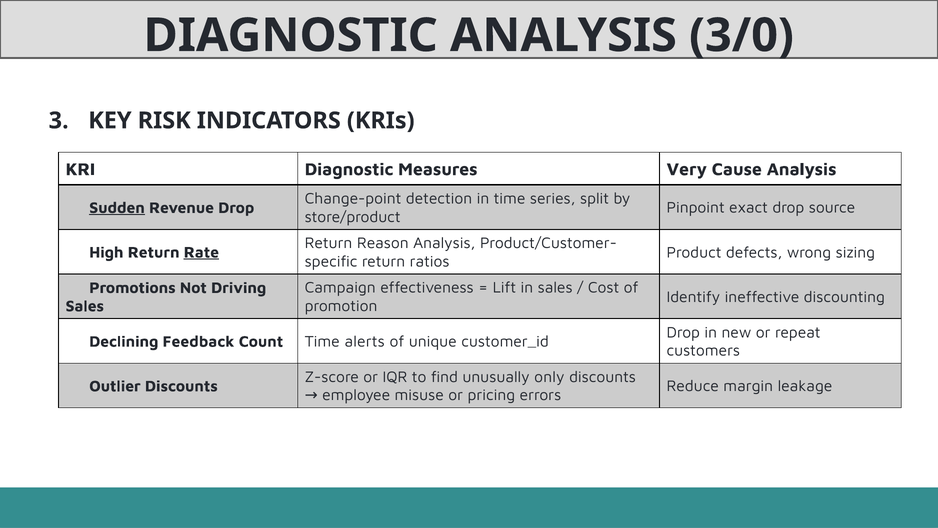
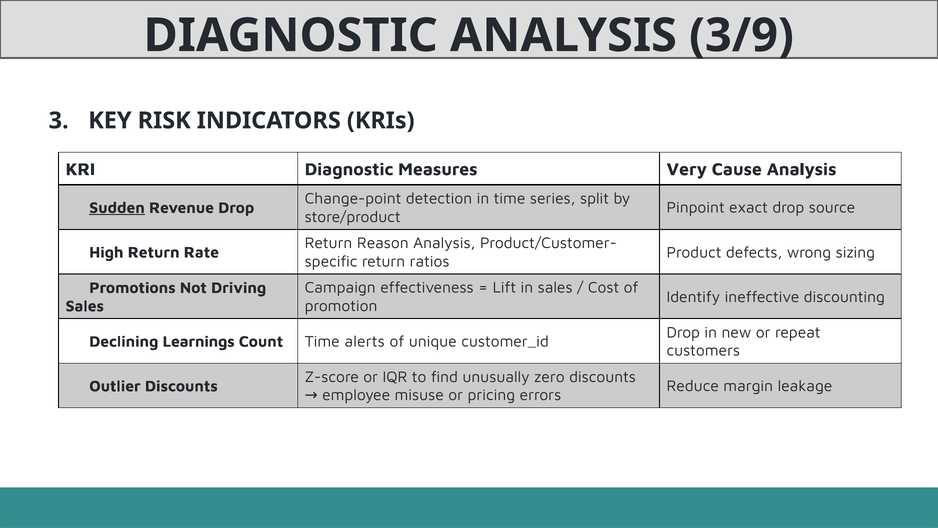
3/0: 3/0 -> 3/9 (741, 36)
Rate underline: present -> none (201, 252)
Feedback: Feedback -> Learnings (199, 341)
only: only -> zero (549, 377)
